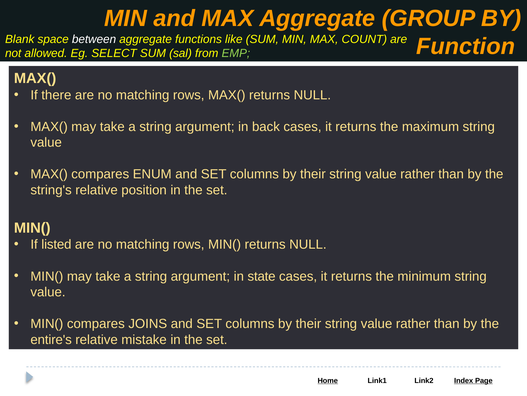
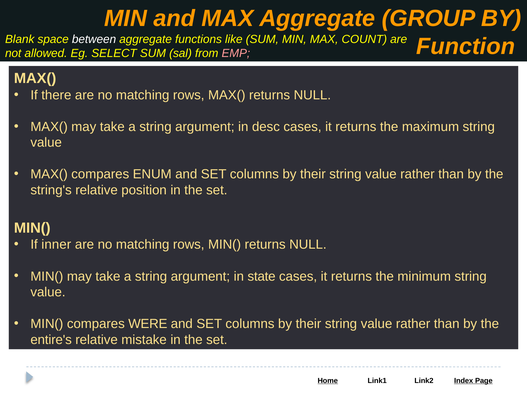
EMP colour: light green -> pink (236, 53)
back: back -> desc (266, 126)
listed: listed -> inner (56, 244)
JOINS: JOINS -> WERE (148, 323)
